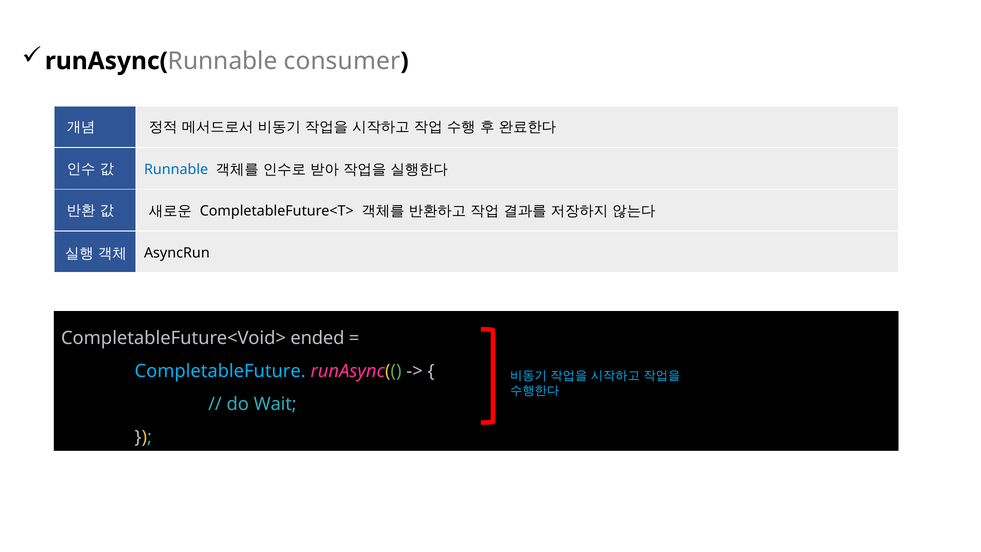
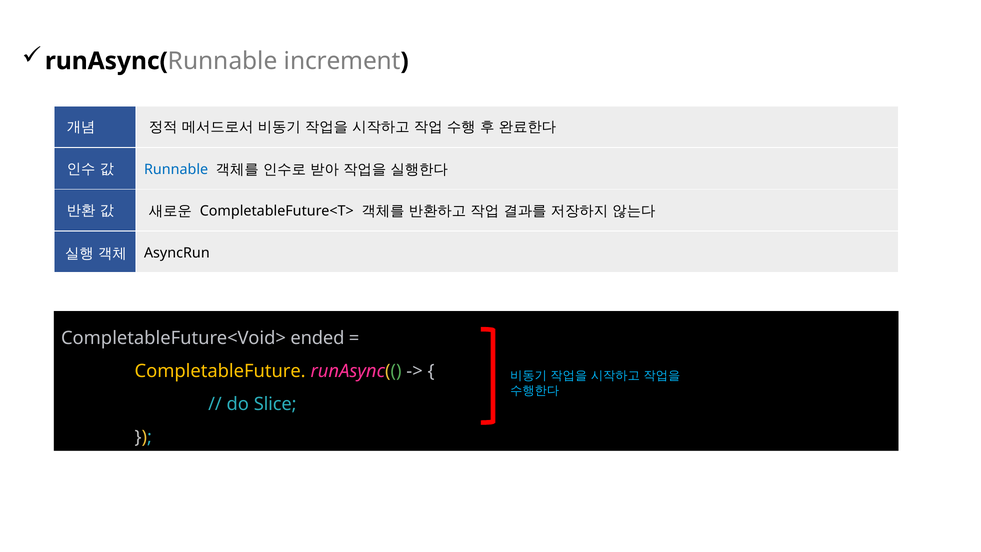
consumer: consumer -> increment (342, 61)
CompletableFuture colour: light blue -> yellow (220, 371)
Wait: Wait -> Slice (275, 404)
